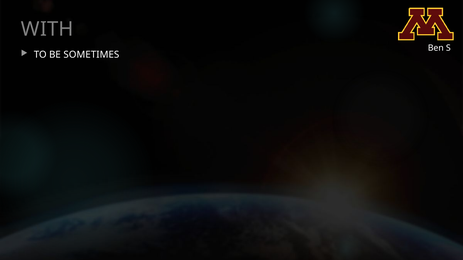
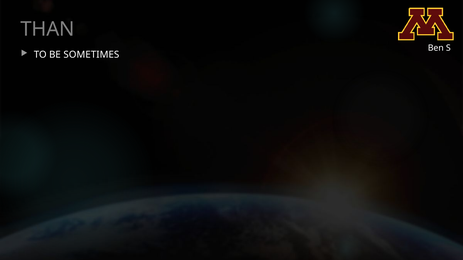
WITH: WITH -> THAN (47, 29)
